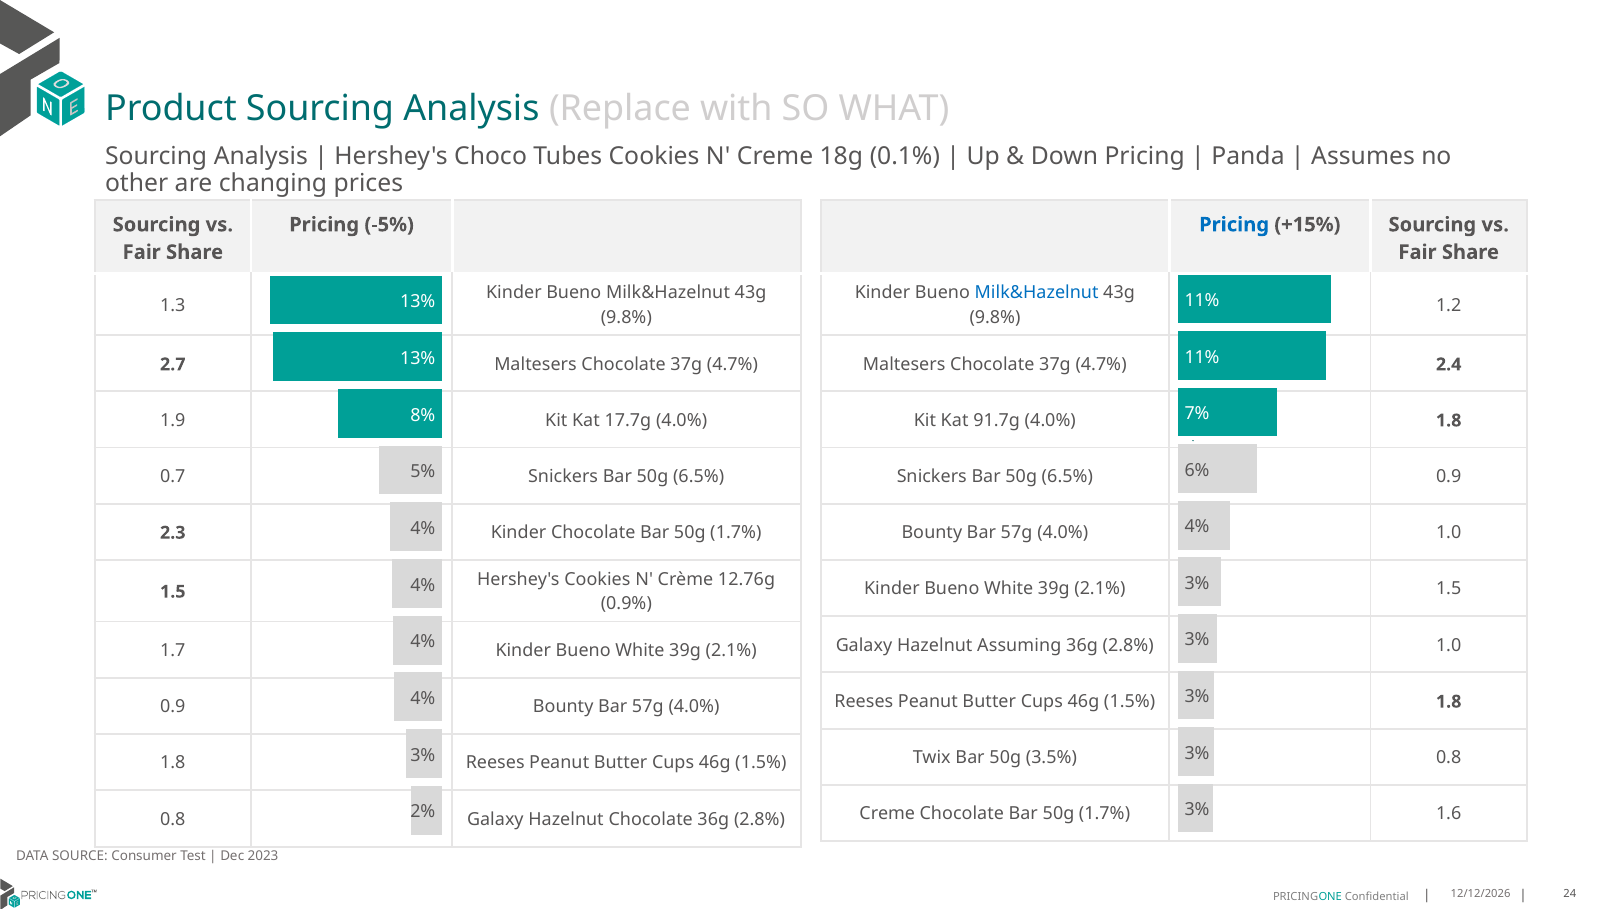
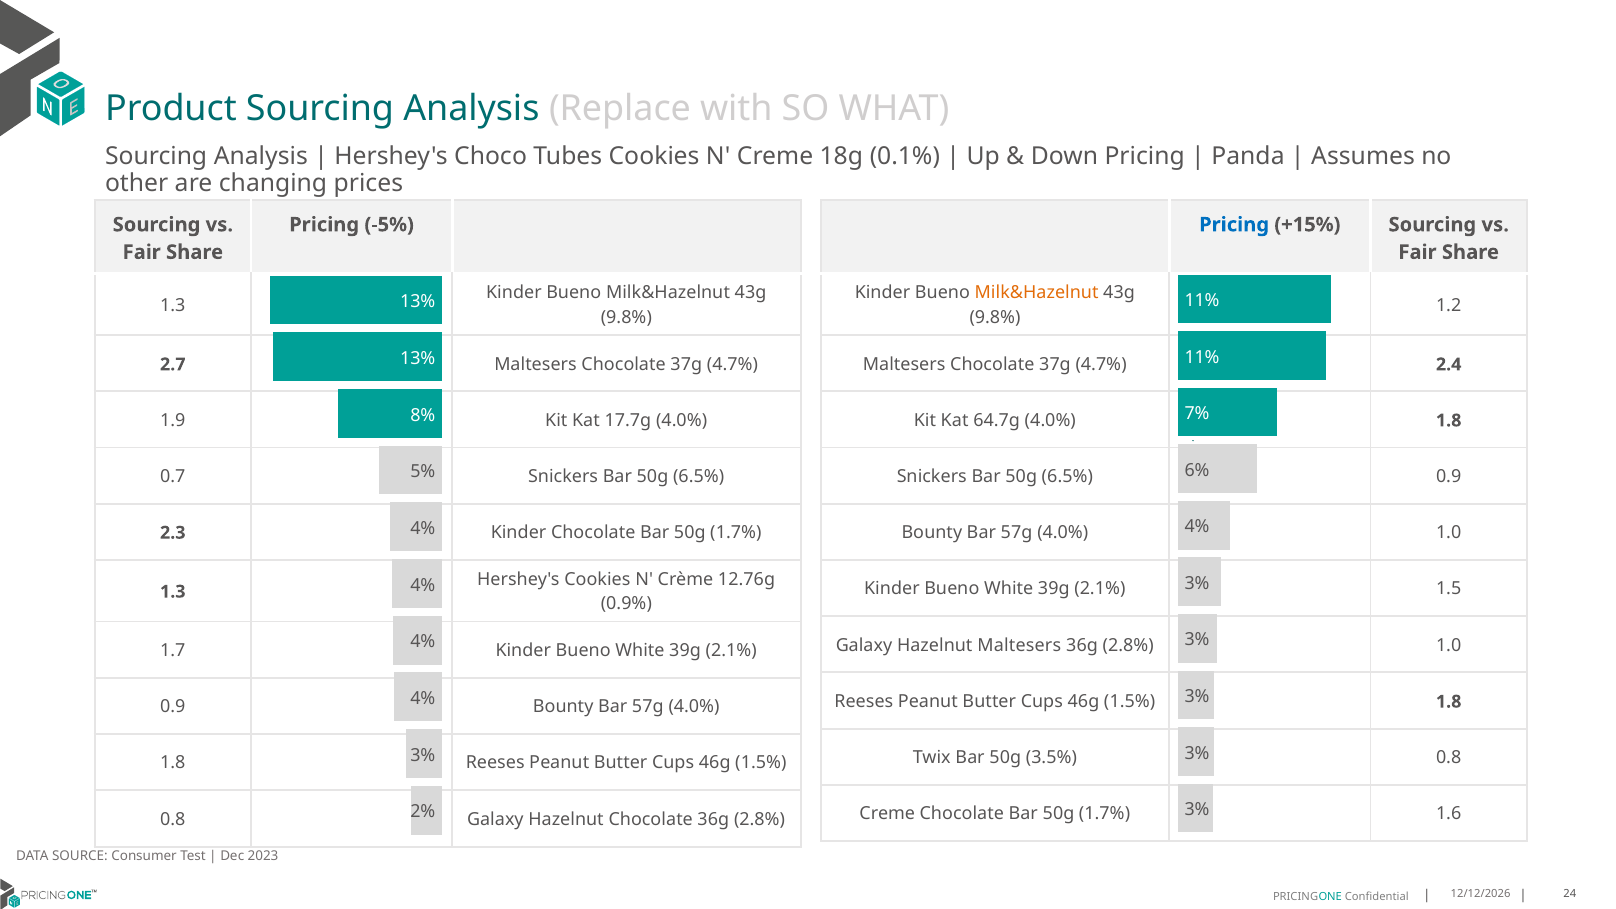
Milk&Hazelnut colour: blue -> orange (1037, 293)
91.7g: 91.7g -> 64.7g (997, 421)
1.5: 1.5 -> 1.3 (173, 592)
Hazelnut Assuming: Assuming -> Maltesers (1019, 645)
